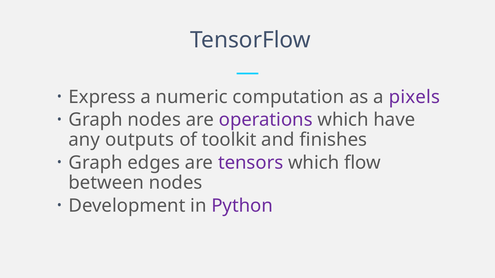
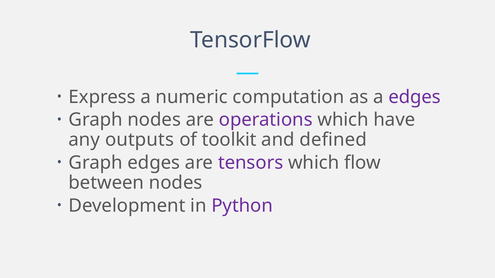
a pixels: pixels -> edges (415, 97)
finishes: finishes -> defined (333, 140)
